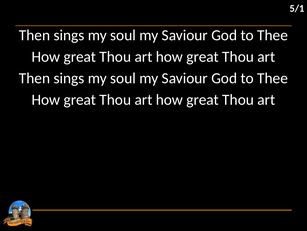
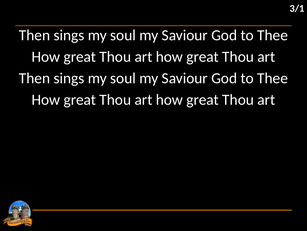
5/1: 5/1 -> 3/1 (297, 8)
